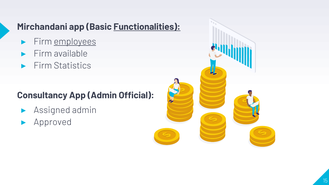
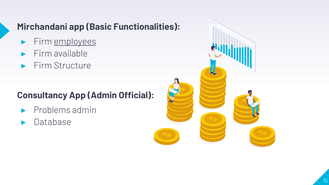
Functionalities underline: present -> none (147, 27)
Statistics: Statistics -> Structure (72, 66)
Assigned: Assigned -> Problems (52, 110)
Approved: Approved -> Database (53, 122)
